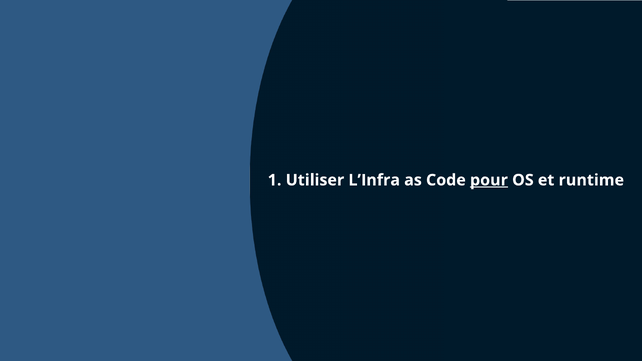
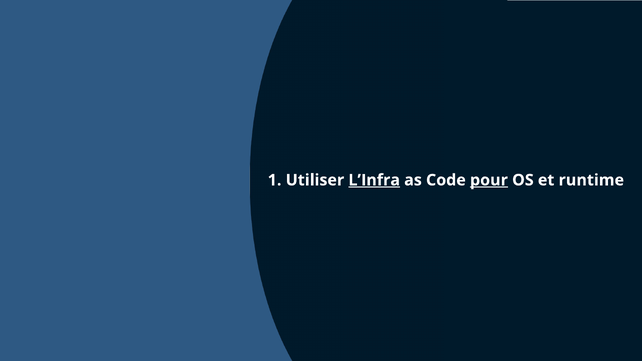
L’Infra underline: none -> present (374, 180)
